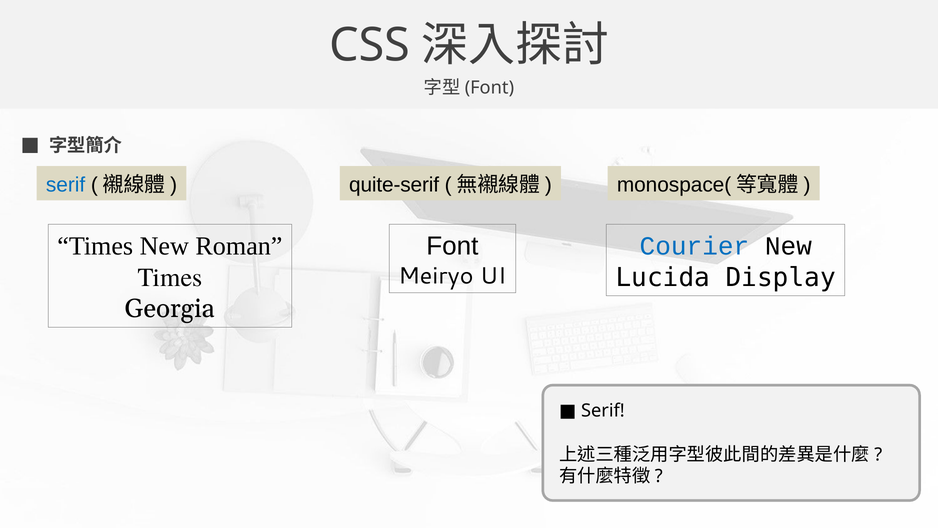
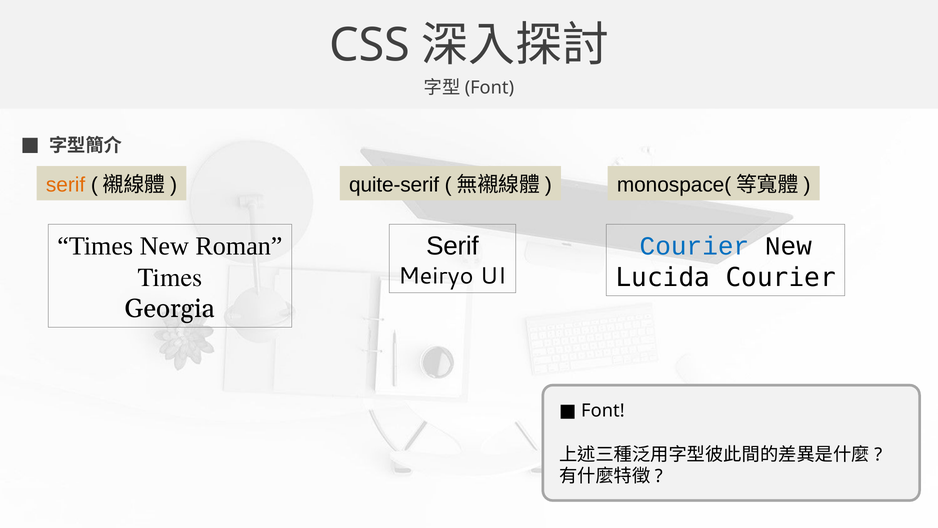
serif colour: blue -> orange (66, 185)
Font: Font -> Serif (452, 246)
Lucida Display: Display -> Courier (781, 277)
Serif: Serif -> Font (603, 410)
